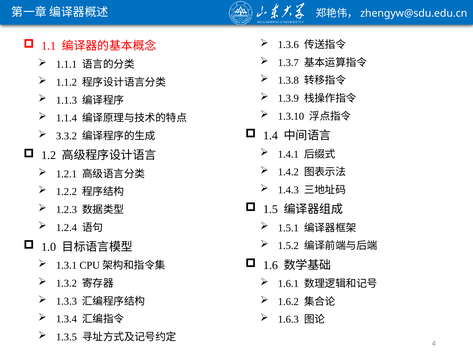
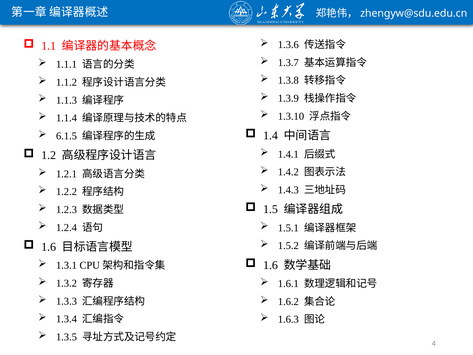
3.3.2: 3.3.2 -> 6.1.5 (66, 136)
1.0: 1.0 -> 1.6 (49, 247)
